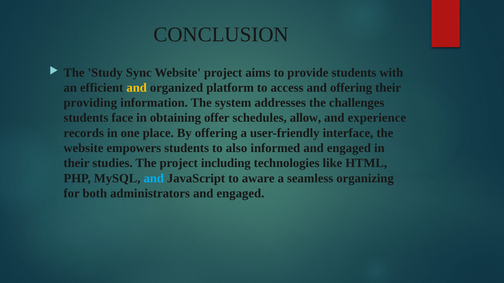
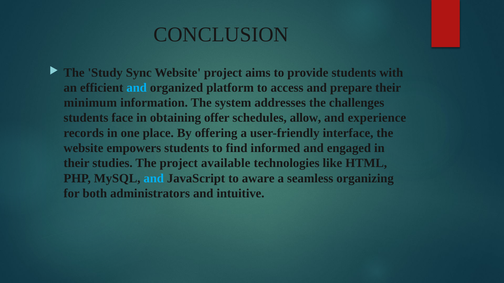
and colour: yellow -> light blue (137, 88)
and offering: offering -> prepare (351, 88)
providing: providing -> minimum (90, 103)
also: also -> find (237, 148)
including: including -> available (226, 163)
administrators and engaged: engaged -> intuitive (241, 194)
